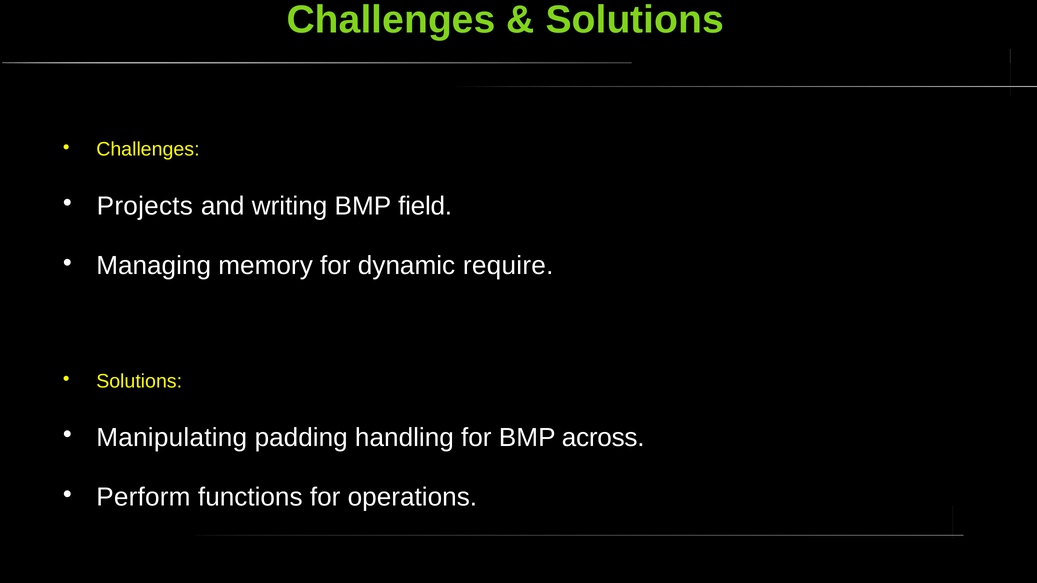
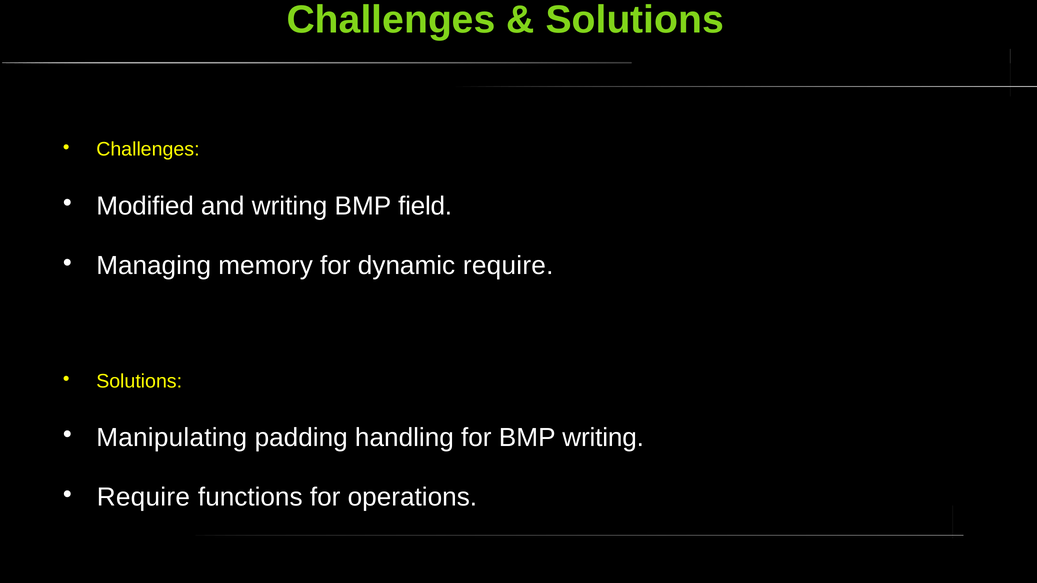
Projects: Projects -> Modified (145, 206)
BMP across: across -> writing (603, 438)
Perform: Perform -> Require (143, 498)
